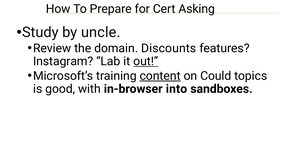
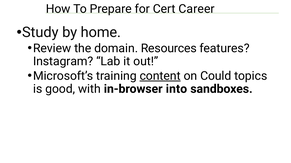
Asking: Asking -> Career (197, 9)
uncle: uncle -> home (101, 33)
Discounts: Discounts -> Resources (169, 48)
out underline: present -> none (146, 62)
